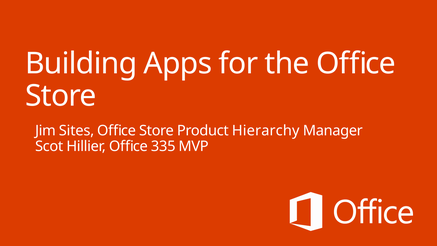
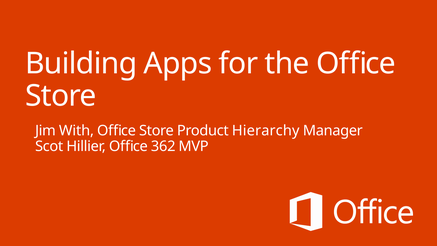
Sites: Sites -> With (76, 131)
335: 335 -> 362 (163, 146)
